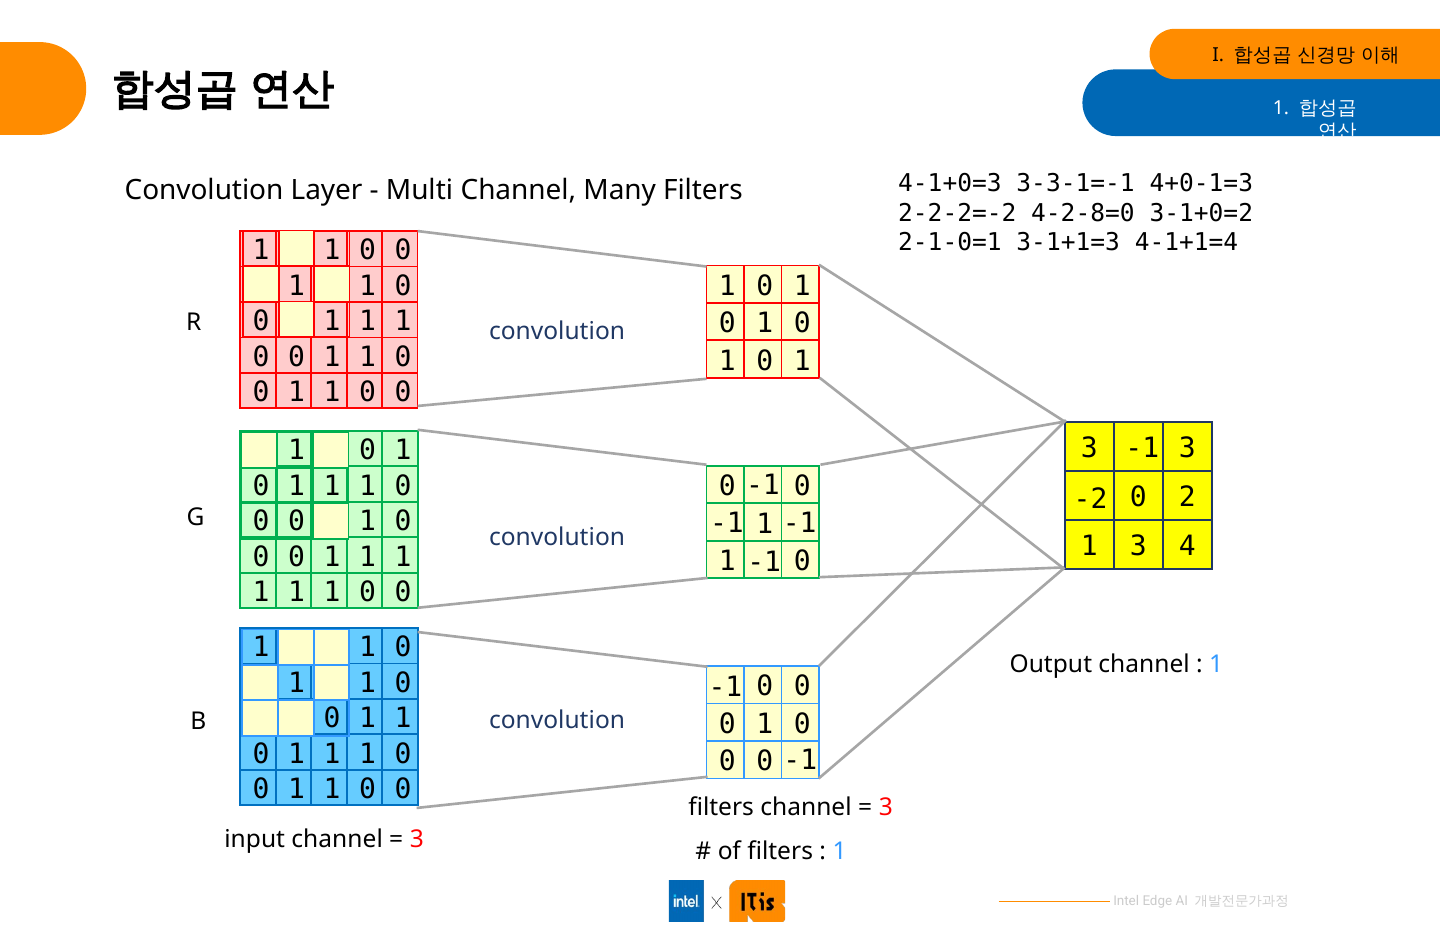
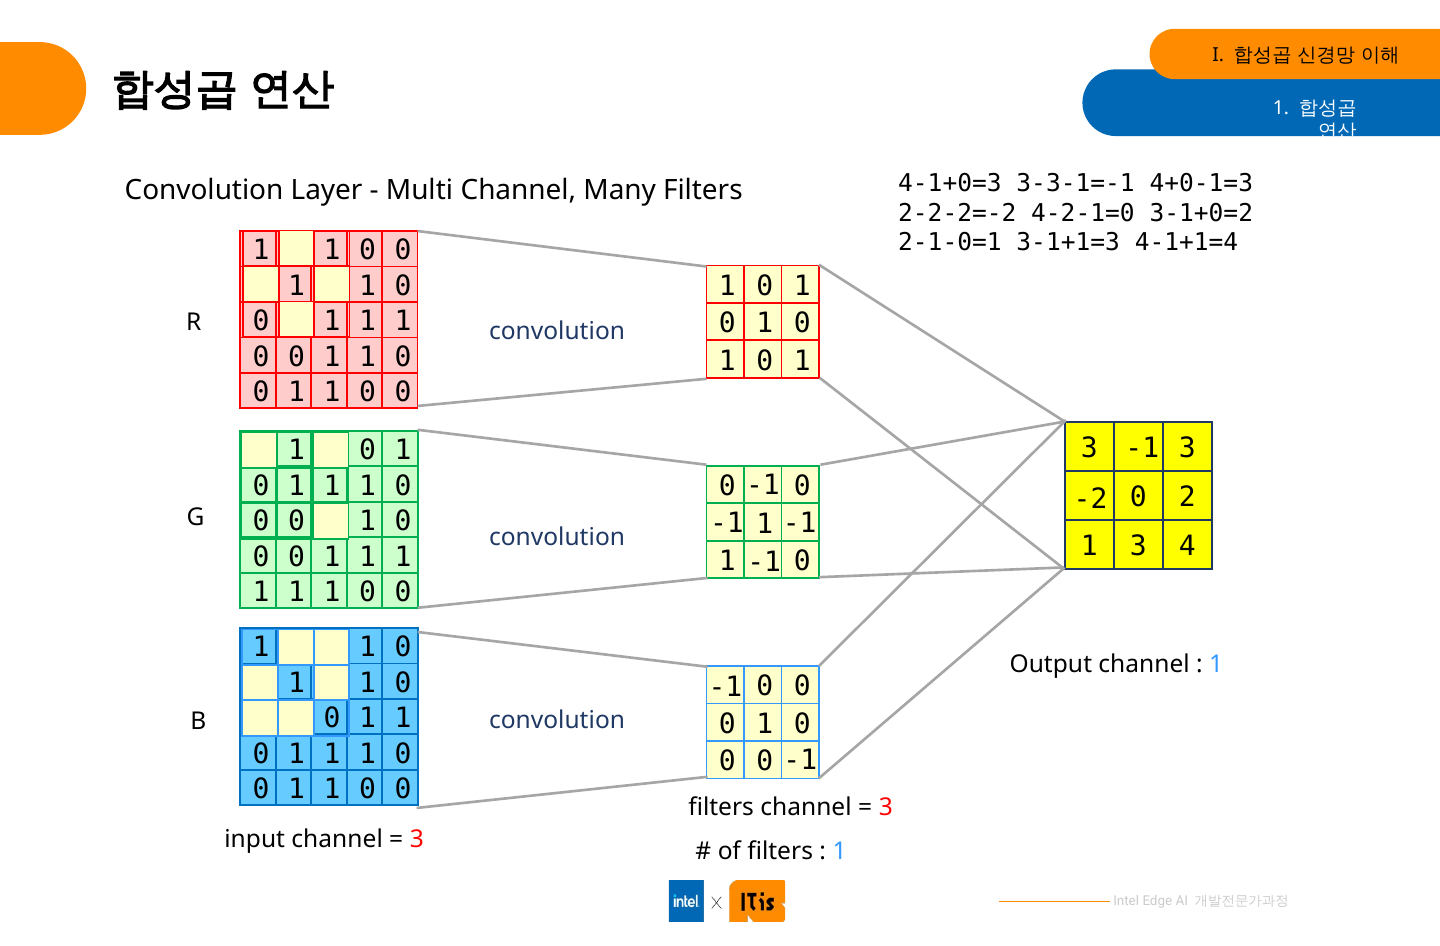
4-2-8=0: 4-2-8=0 -> 4-2-1=0 (1083, 213)
